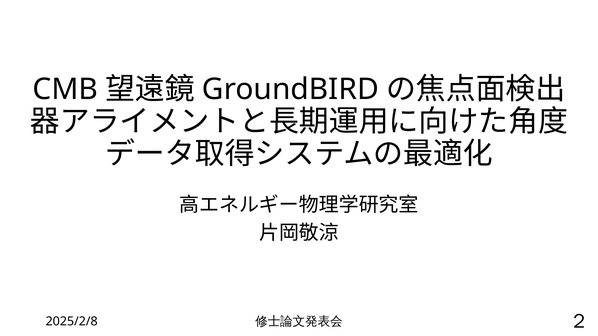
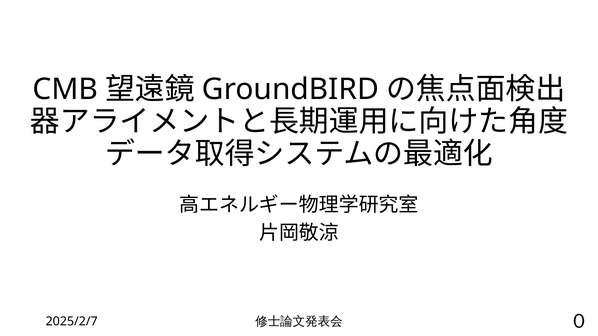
2025/2/8: 2025/2/8 -> 2025/2/7 (72, 322)
2: 2 -> 0 (579, 322)
